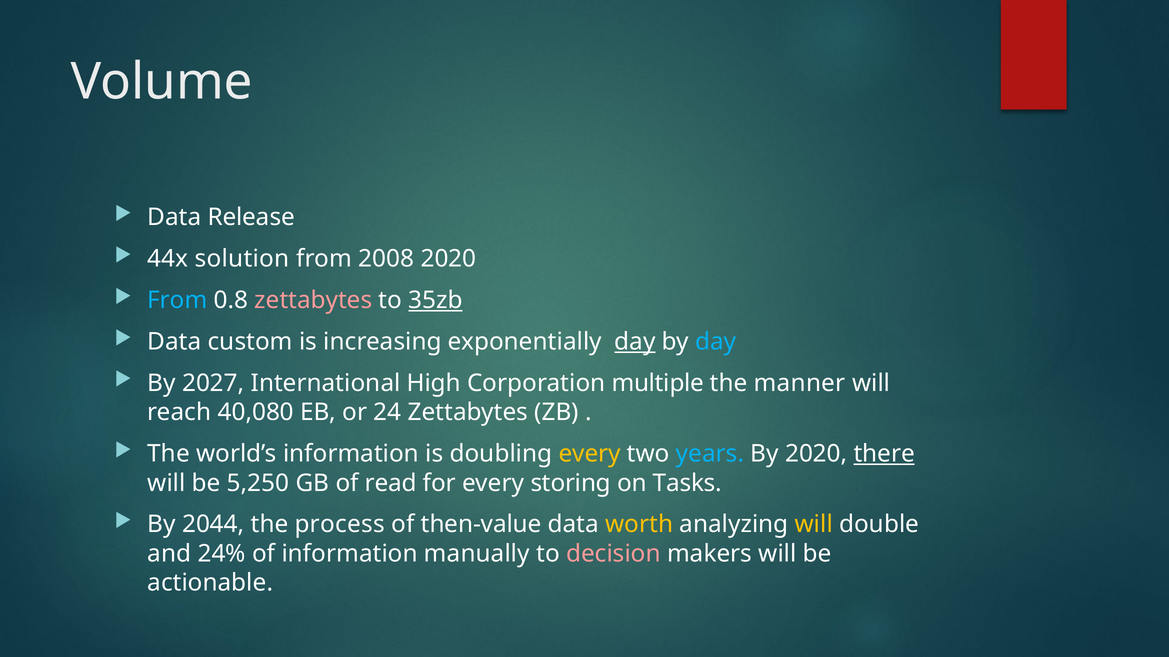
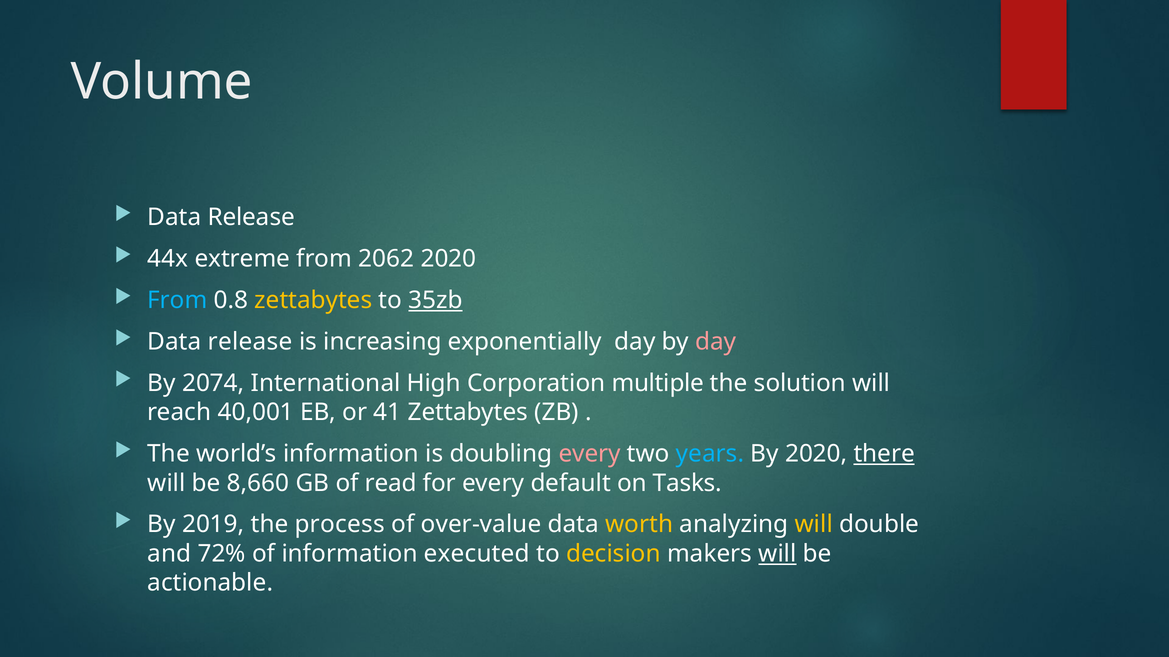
solution: solution -> extreme (242, 259)
2008: 2008 -> 2062 (386, 259)
zettabytes colour: pink -> yellow (313, 301)
custom: custom -> release (250, 342)
day underline: present -> none (635, 342)
day colour: light blue -> pink (716, 342)
2027: 2027 -> 2074 (213, 383)
manner: manner -> solution (800, 383)
40,080: 40,080 -> 40,001 (256, 413)
24: 24 -> 41 (387, 413)
every colour: yellow -> pink (590, 454)
5,250: 5,250 -> 8,660 (258, 483)
storing: storing -> default (571, 483)
2044: 2044 -> 2019 (213, 525)
then-value: then-value -> over-value (481, 525)
24%: 24% -> 72% (222, 554)
manually: manually -> executed (477, 554)
decision colour: pink -> yellow (613, 554)
will underline: none -> present (777, 554)
